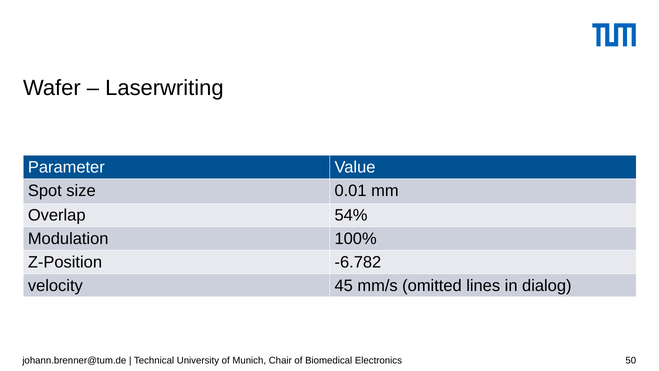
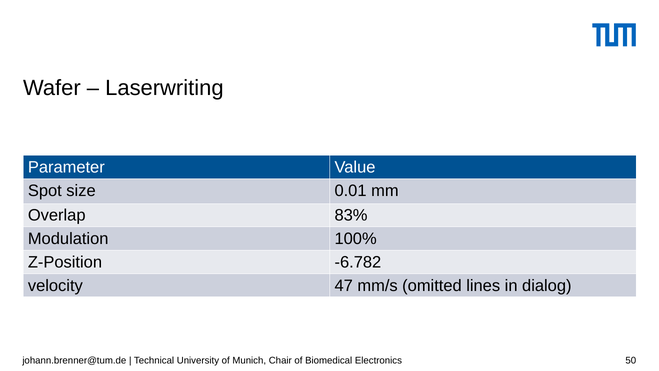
54%: 54% -> 83% (351, 215)
45: 45 -> 47 (344, 285)
